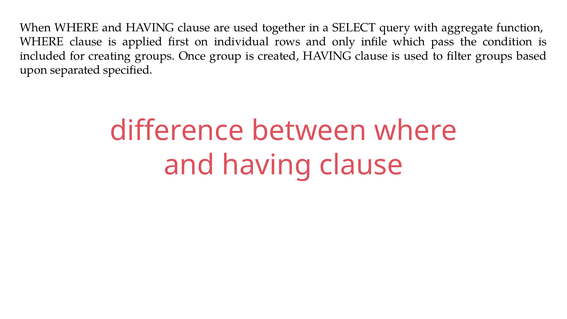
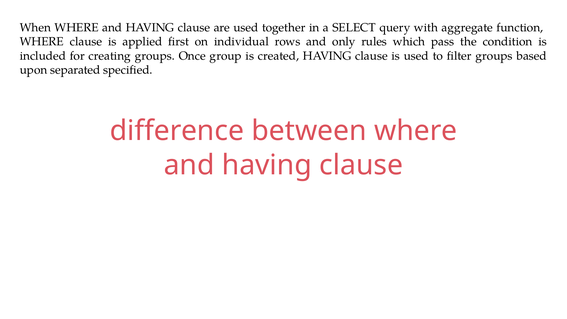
infile: infile -> rules (374, 42)
